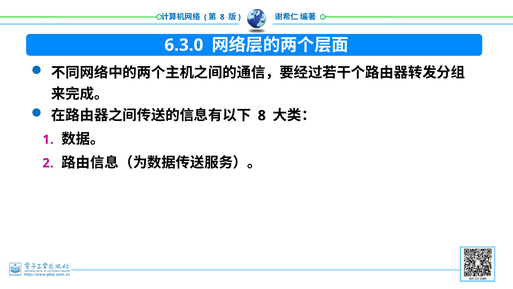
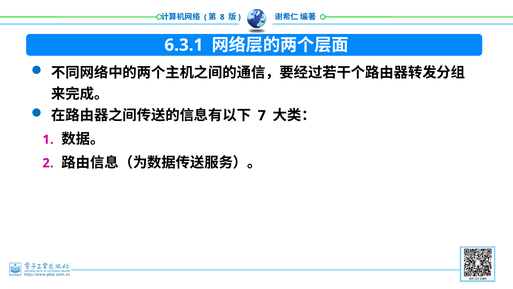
6.3.0: 6.3.0 -> 6.3.1 (184, 45)
8: 8 -> 7 (262, 115)
